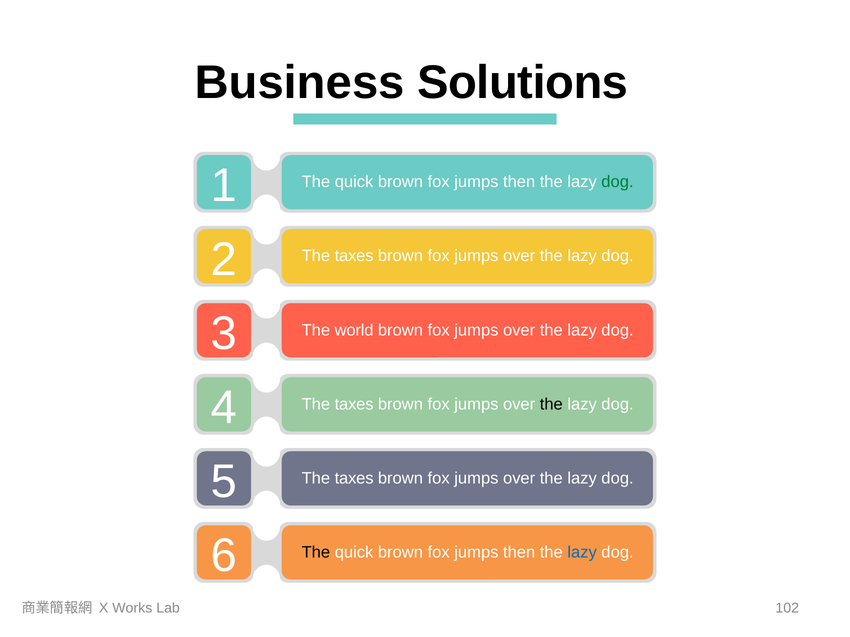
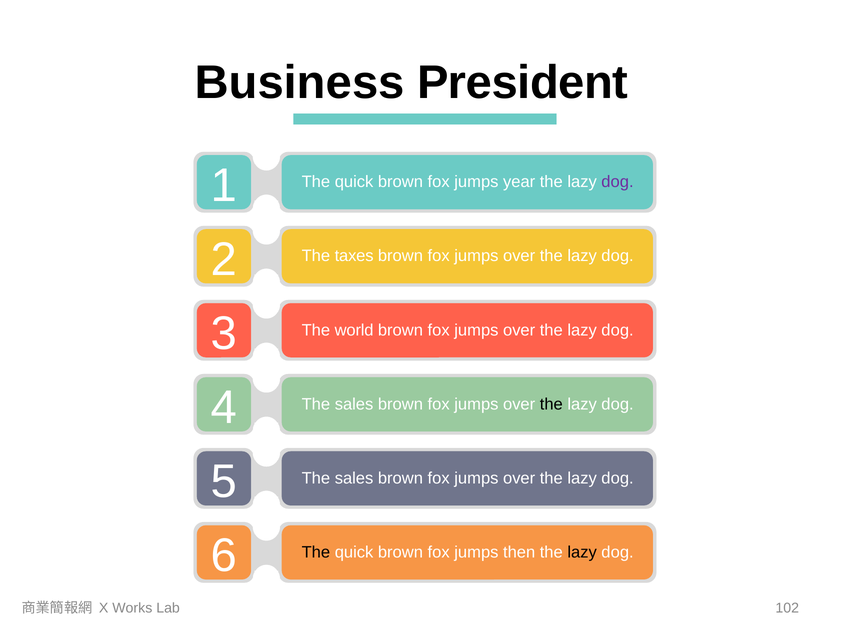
Solutions: Solutions -> President (523, 83)
then: then -> year (519, 182)
dog colour: green -> purple (618, 182)
taxes: taxes -> sales (354, 405)
taxes: taxes -> sales (354, 479)
lazy colour: blue -> black (582, 553)
